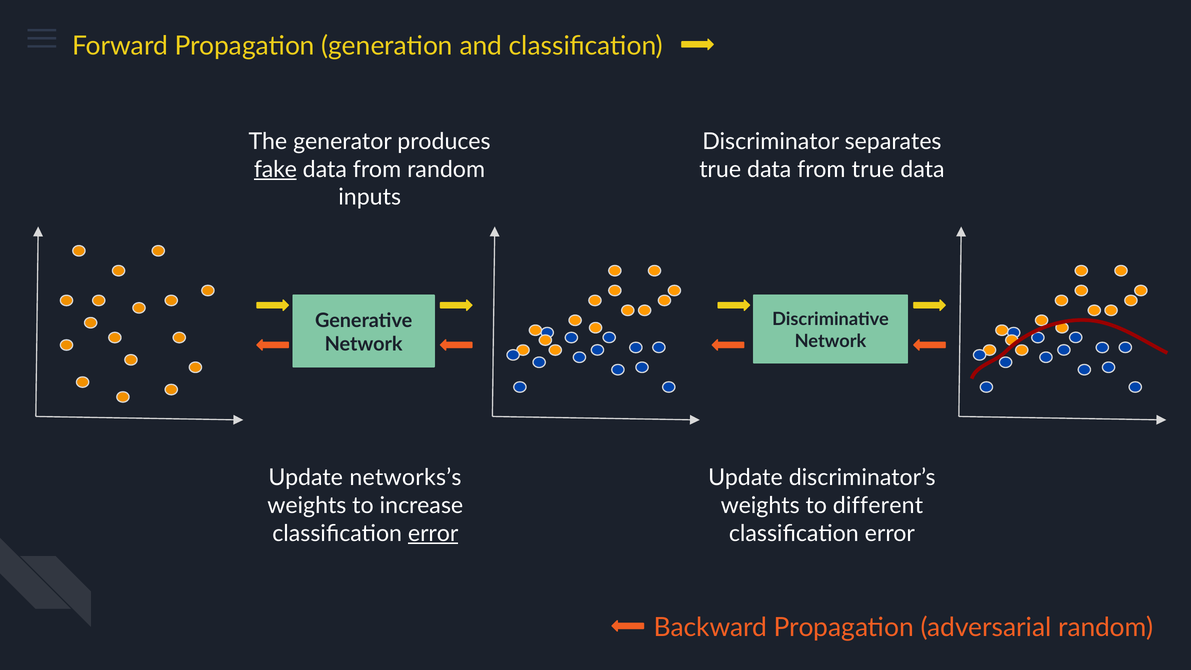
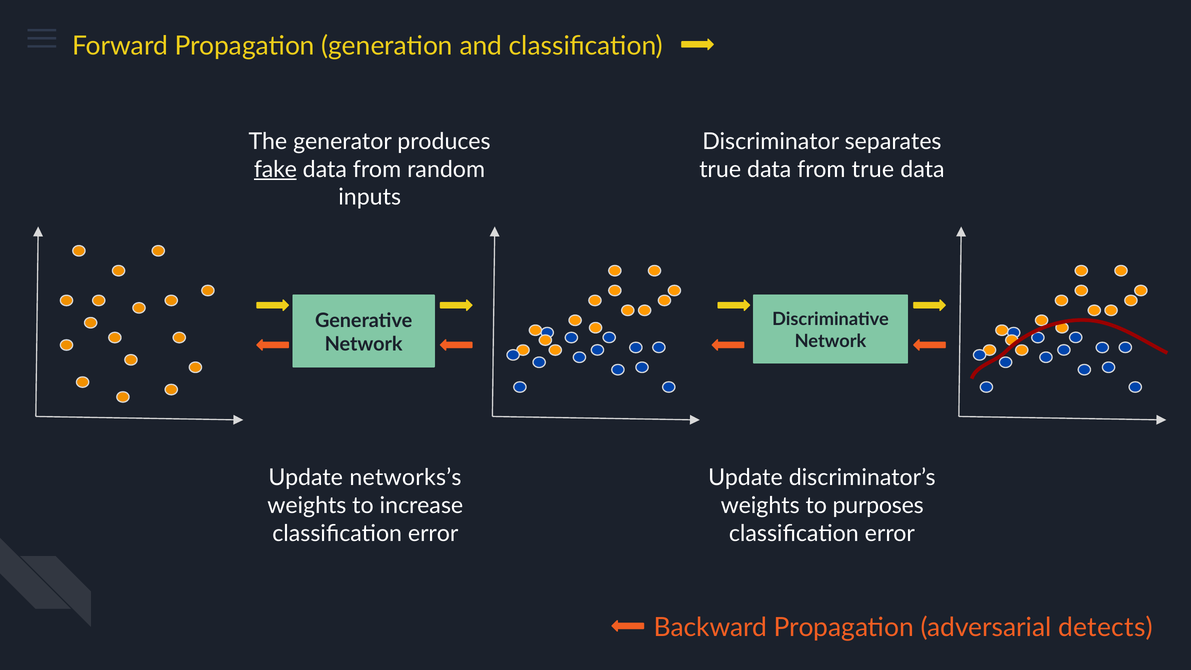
different: different -> purposes (878, 506)
error underline: present -> none (433, 533)
adversarial random: random -> detects (1105, 627)
